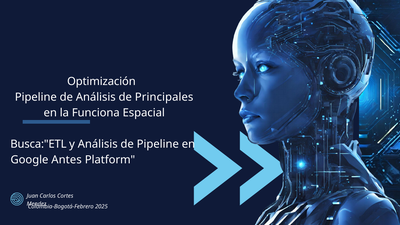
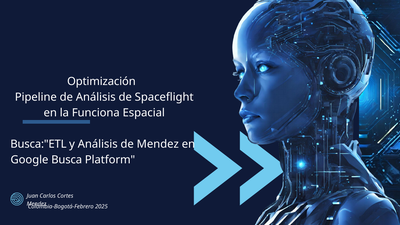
Principales: Principales -> Spaceflight (164, 97)
de Pipeline: Pipeline -> Mendez (158, 144)
Antes: Antes -> Busca (67, 160)
